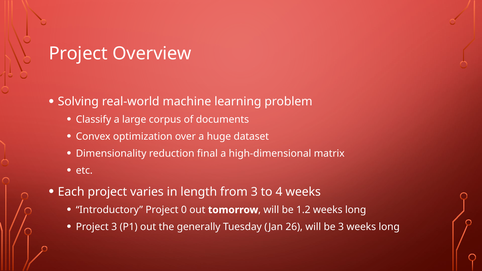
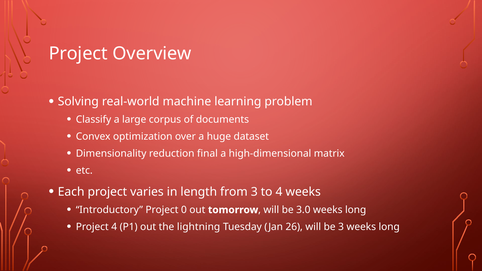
1.2: 1.2 -> 3.0 (303, 210)
Project 3: 3 -> 4 (114, 227)
generally: generally -> lightning (199, 227)
